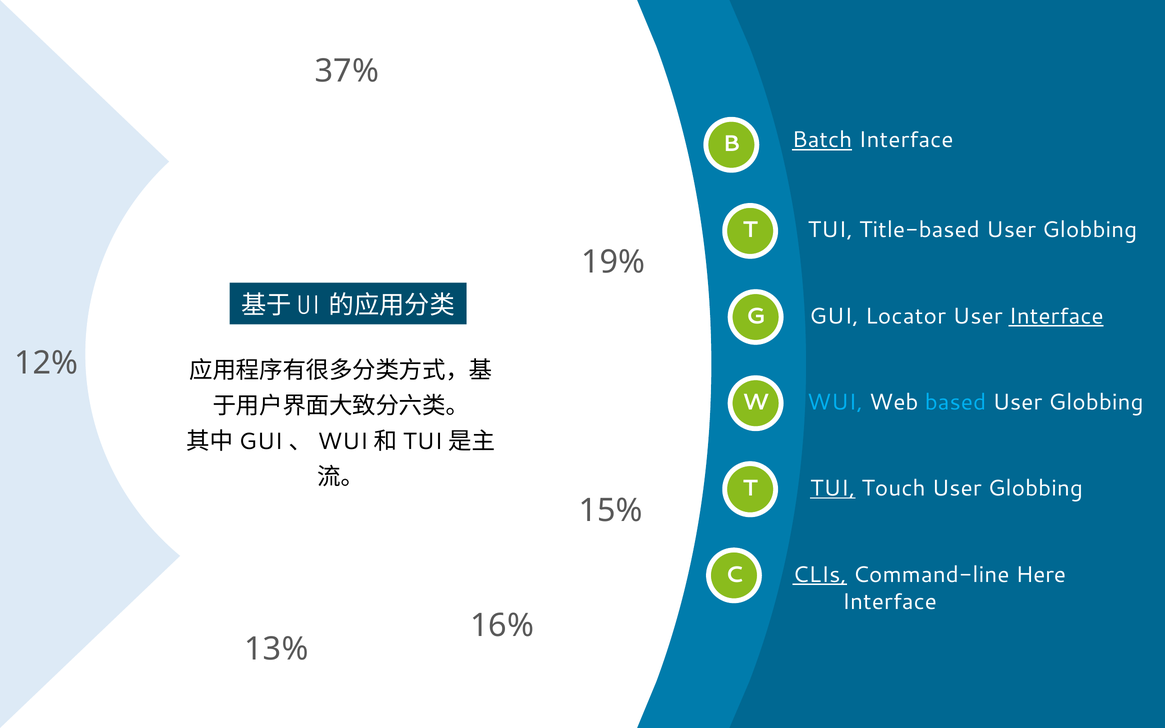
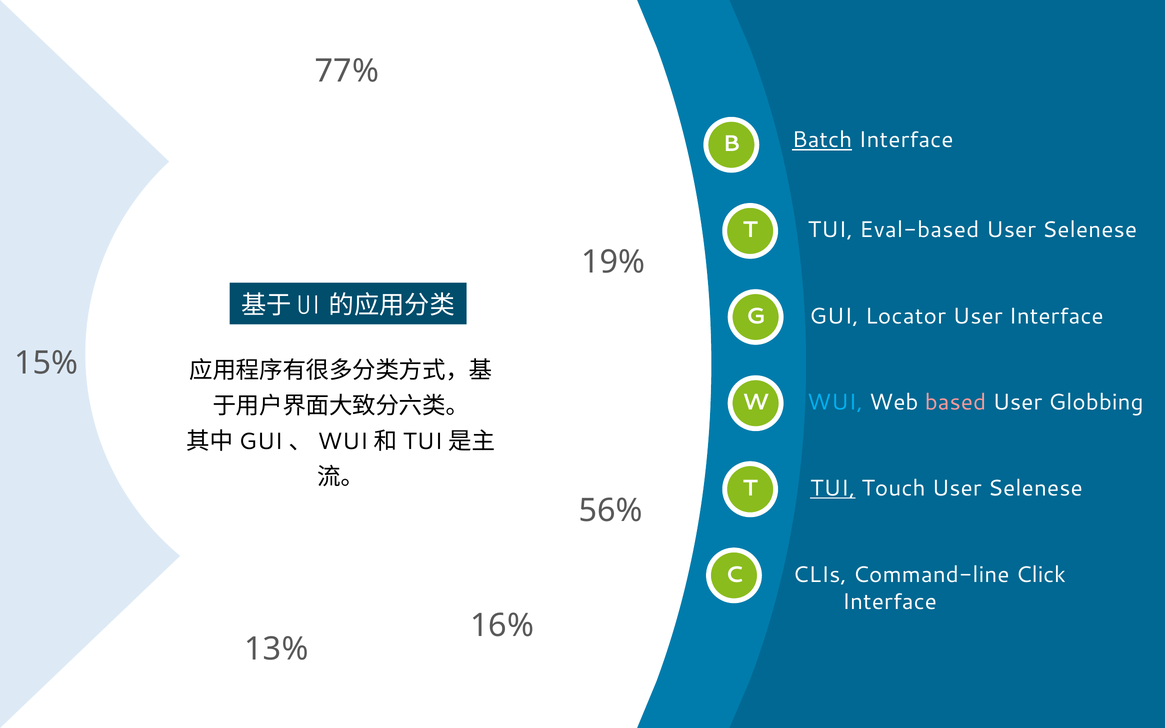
37%: 37% -> 77% (347, 71)
Title-based: Title-based -> Eval-based (919, 230)
Globbing: Globbing -> Selenese (1090, 230)
Interface underline: present -> none (1056, 316)
12%: 12% -> 15% (46, 363)
based colour: light blue -> pink (955, 402)
Touch User Globbing: Globbing -> Selenese (1035, 488)
15%: 15% -> 56% (611, 511)
CLIs underline: present -> none (820, 575)
Here: Here -> Click (1041, 575)
